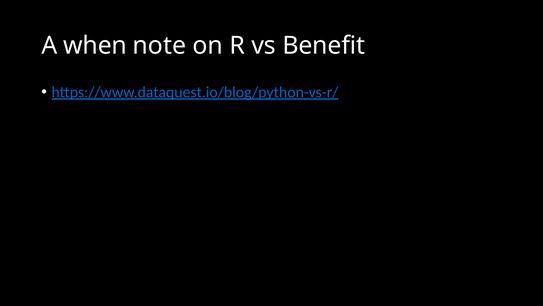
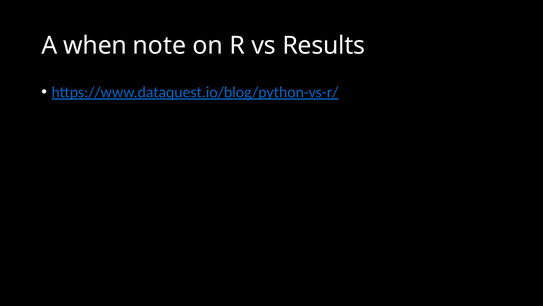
Benefit: Benefit -> Results (324, 46)
